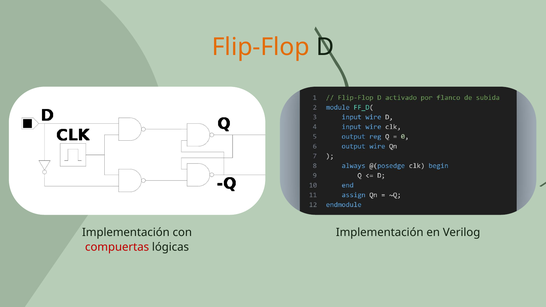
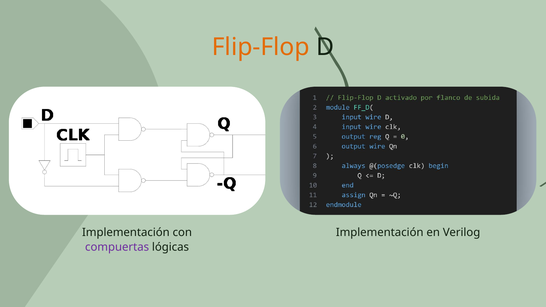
compuertas colour: red -> purple (117, 247)
